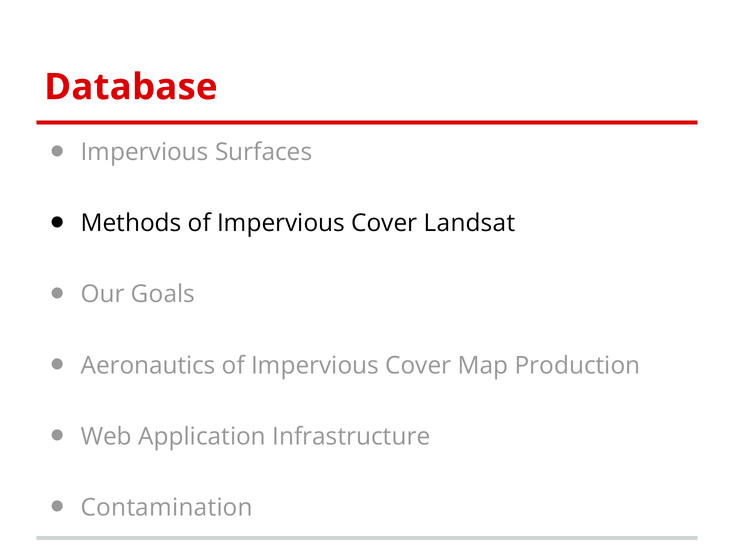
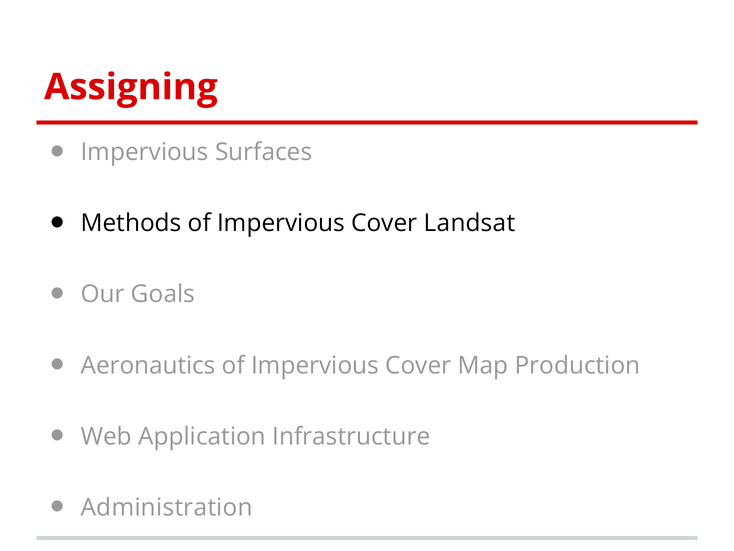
Database: Database -> Assigning (131, 87)
Contamination: Contamination -> Administration (167, 507)
